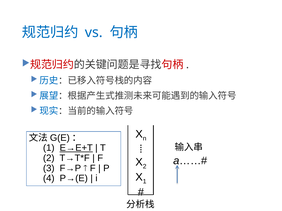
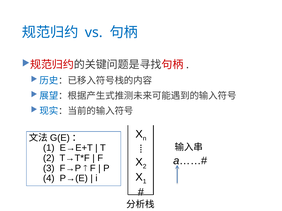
E→E+T underline: present -> none (76, 148)
